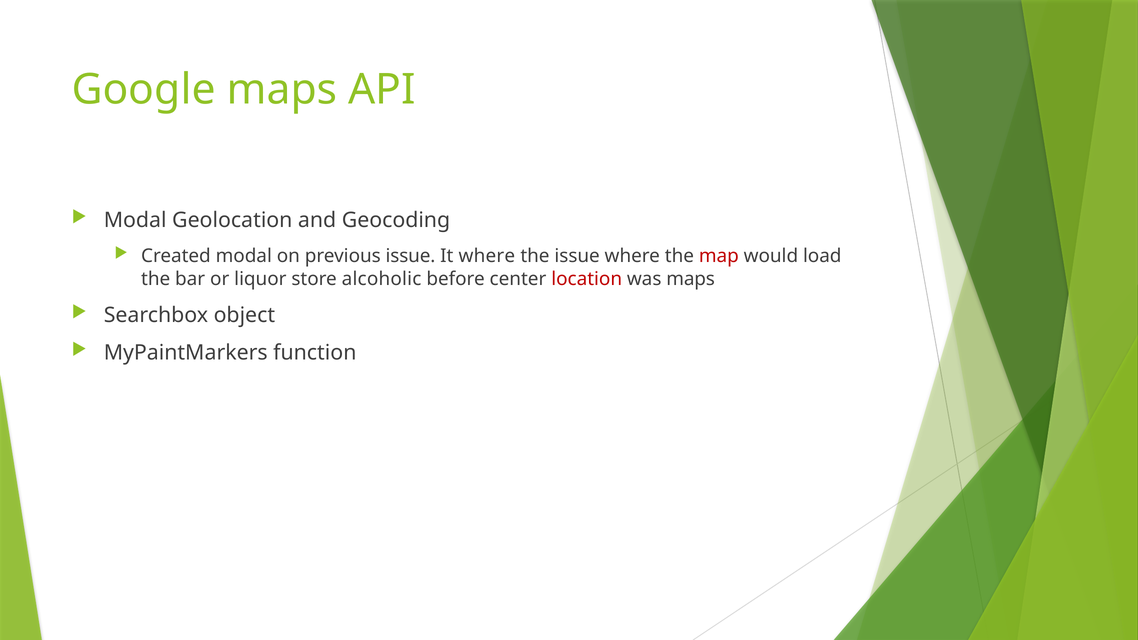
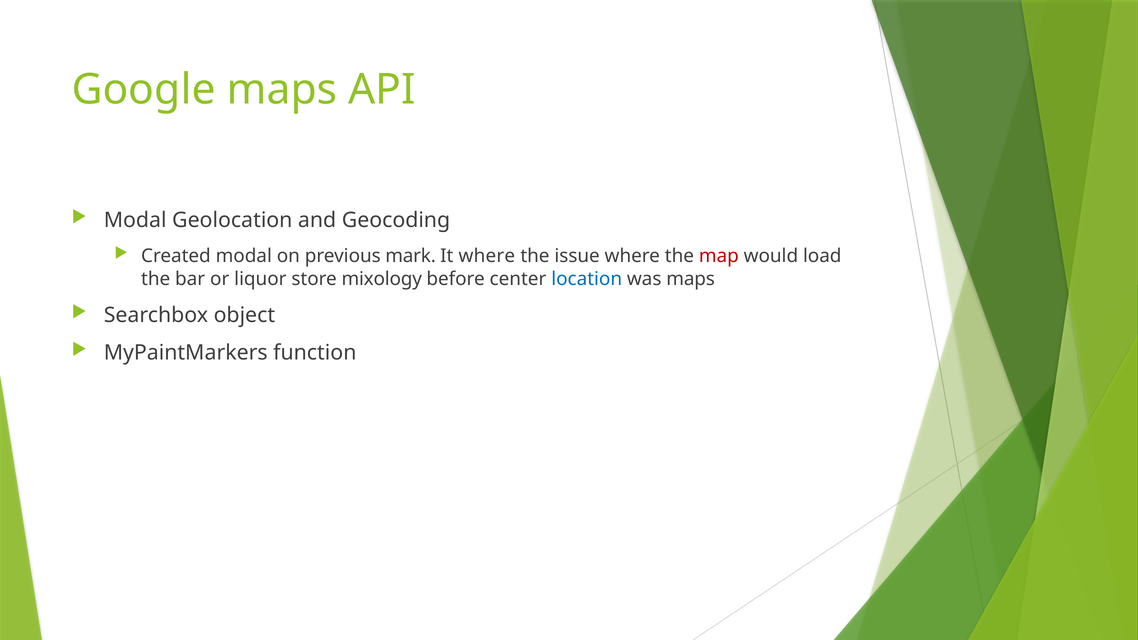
previous issue: issue -> mark (411, 256)
alcoholic: alcoholic -> mixology (382, 279)
location colour: red -> blue (587, 279)
